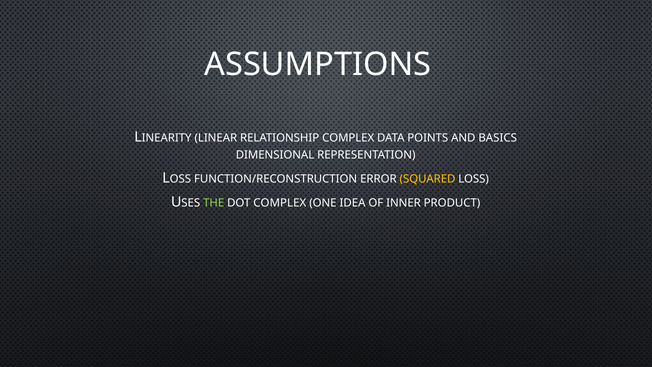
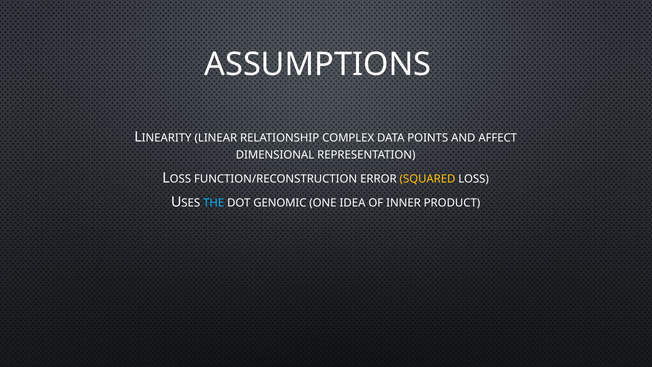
BASICS: BASICS -> AFFECT (498, 138)
THE colour: light green -> light blue (214, 203)
DOT COMPLEX: COMPLEX -> GENOMIC (280, 203)
